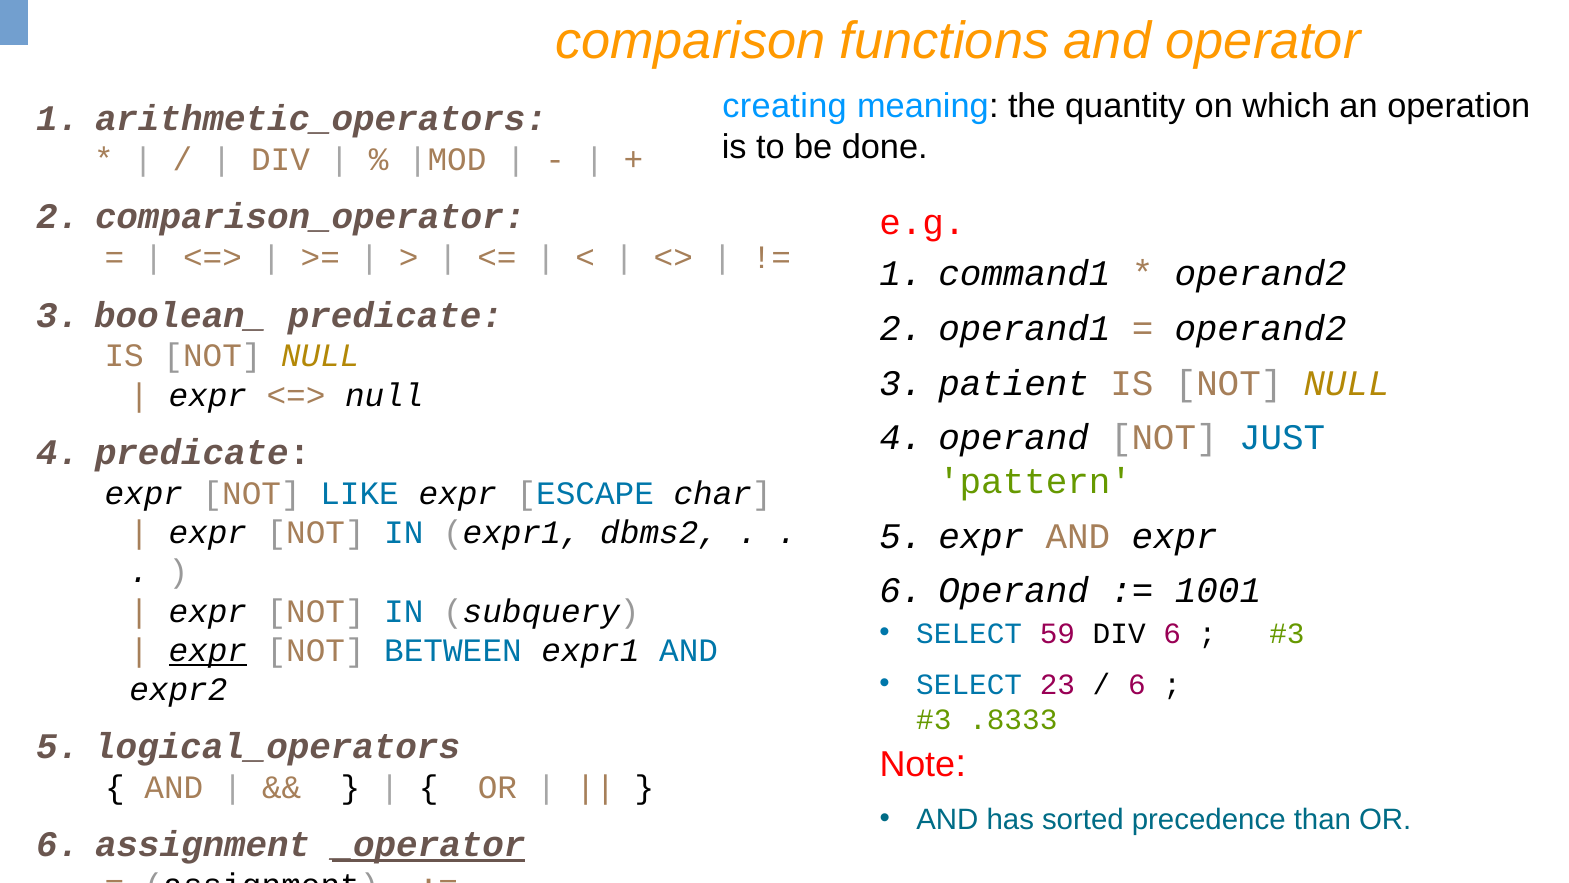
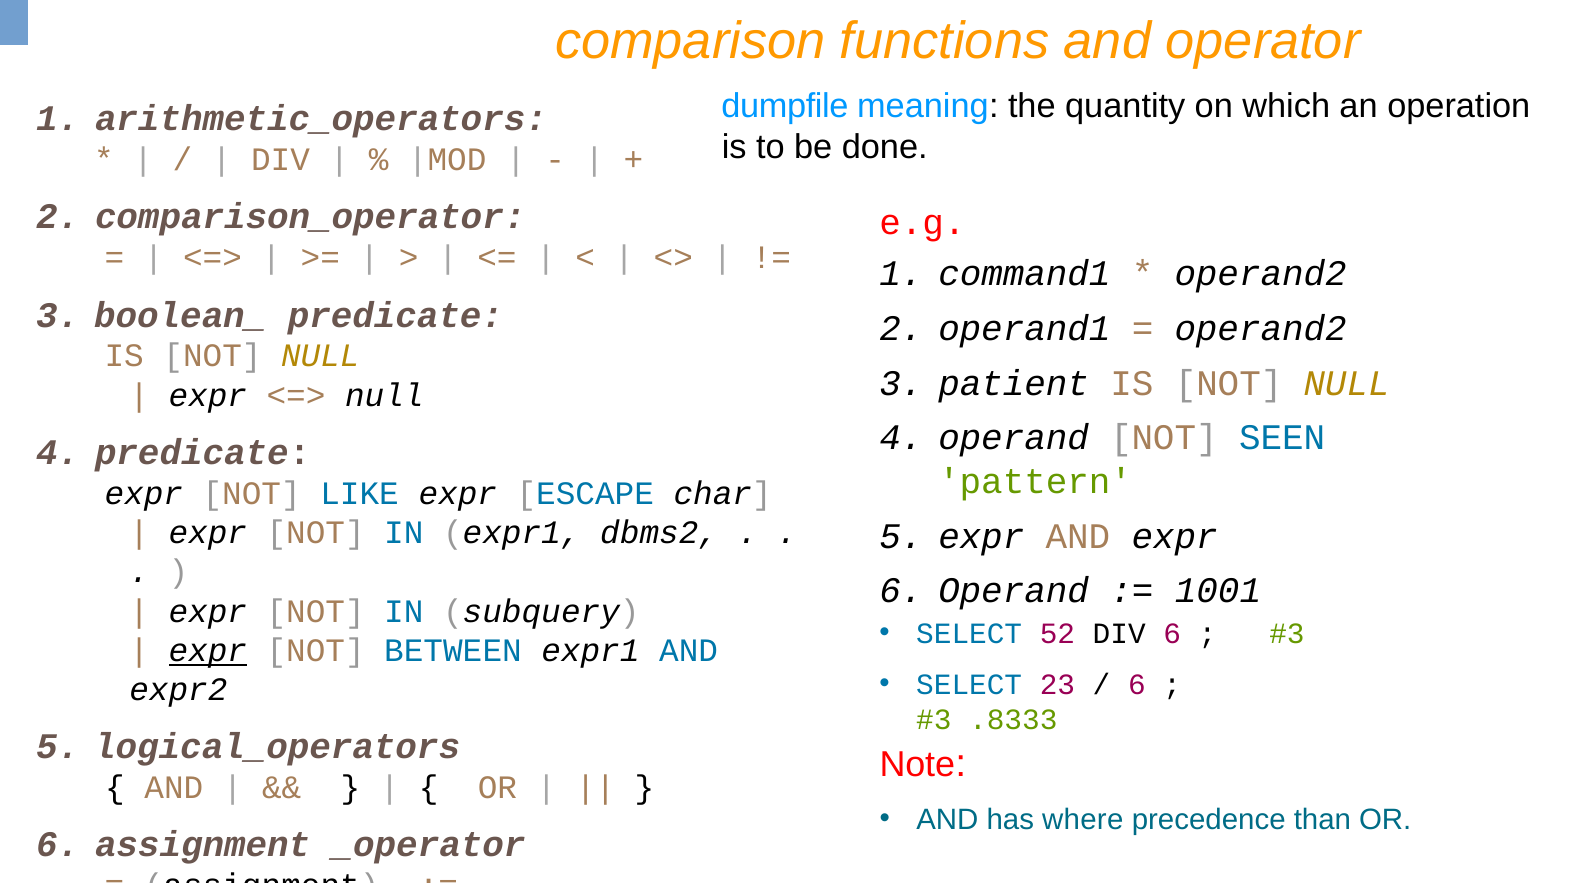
creating: creating -> dumpfile (785, 106)
JUST: JUST -> SEEN (1282, 438)
59: 59 -> 52 (1057, 634)
sorted: sorted -> where (1083, 819)
_operator underline: present -> none (429, 845)
